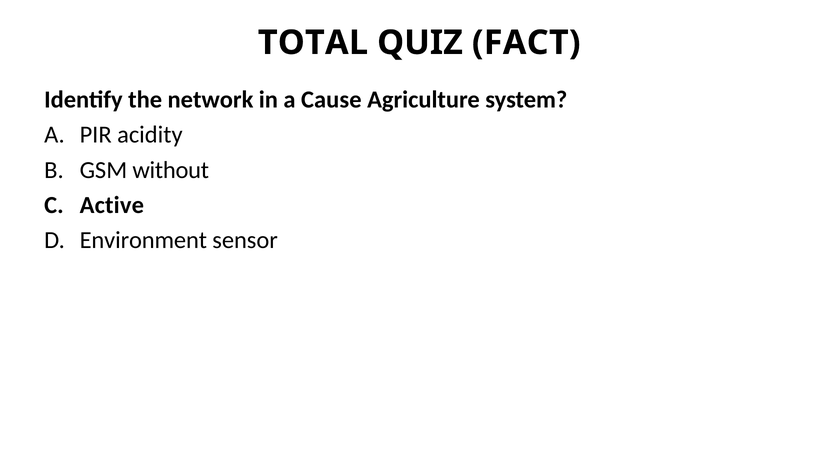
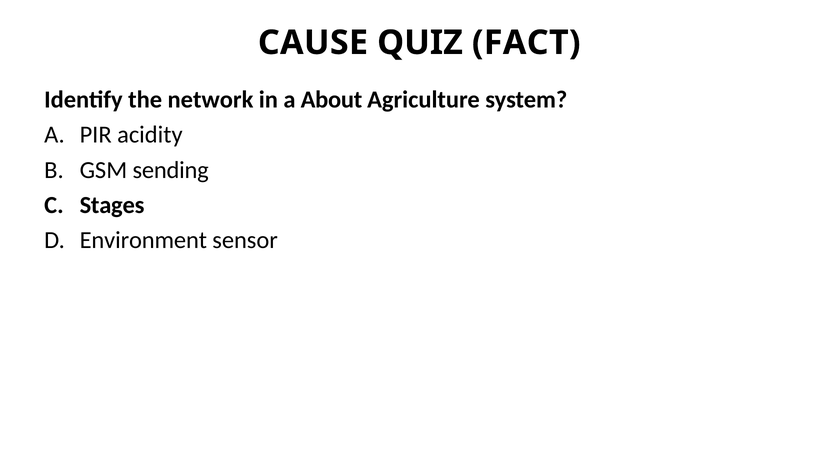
TOTAL: TOTAL -> CAUSE (313, 43)
Cause: Cause -> About (331, 100)
without: without -> sending (171, 170)
Active: Active -> Stages (112, 205)
